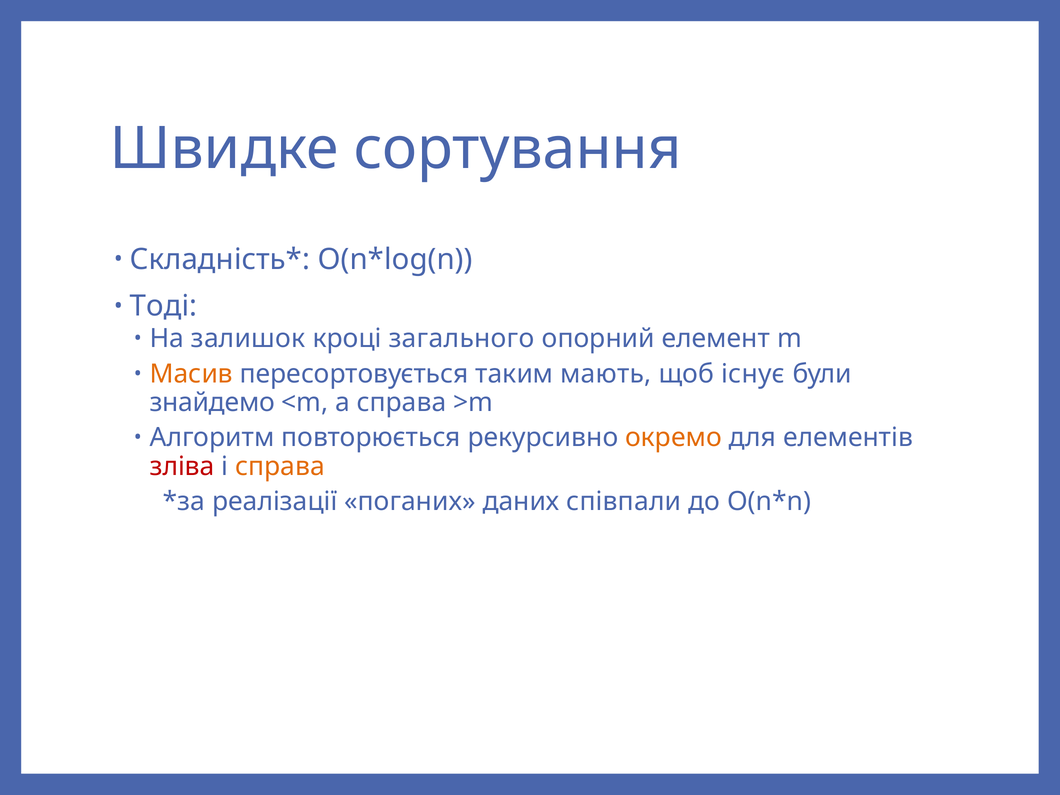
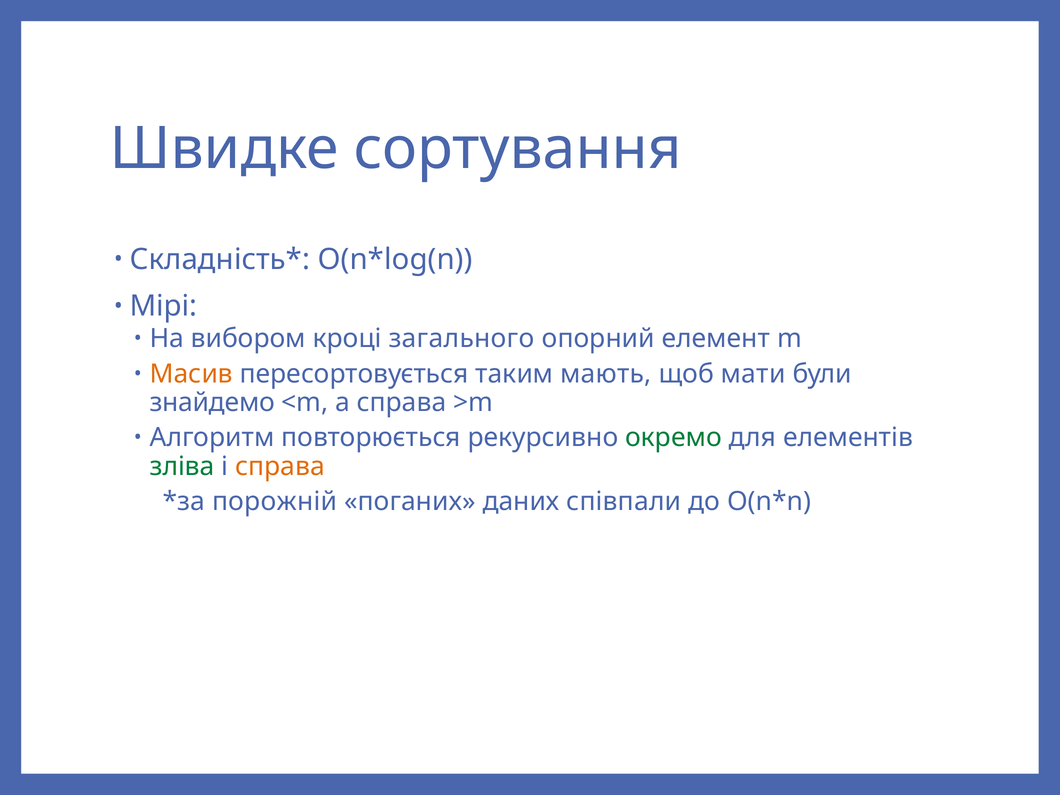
Тоді: Тоді -> Мірі (163, 306)
залишок: залишок -> вибором (248, 339)
існує: існує -> мати (753, 374)
окремо colour: orange -> green (673, 438)
зліва colour: red -> green (182, 466)
реалізації: реалізації -> порожній (275, 502)
